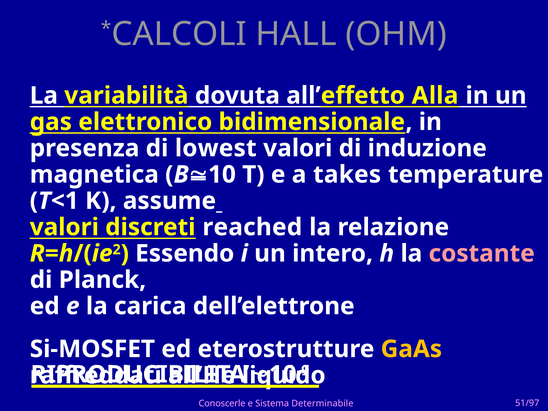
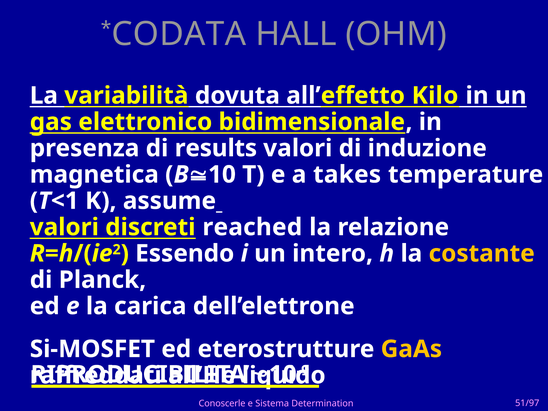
CALCOLI: CALCOLI -> CODATA (179, 34)
Alla: Alla -> Kilo (435, 96)
lowest: lowest -> results (216, 148)
costante colour: pink -> yellow (482, 254)
Determinabile: Determinabile -> Determination (322, 403)
